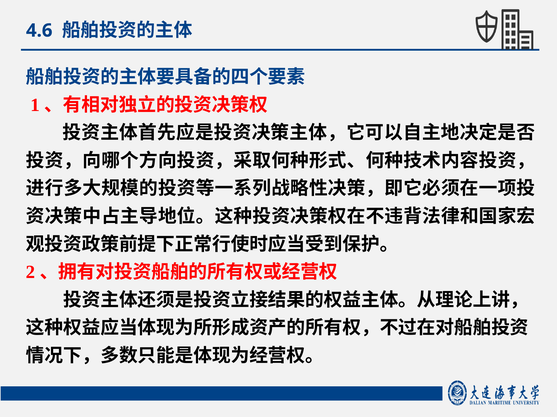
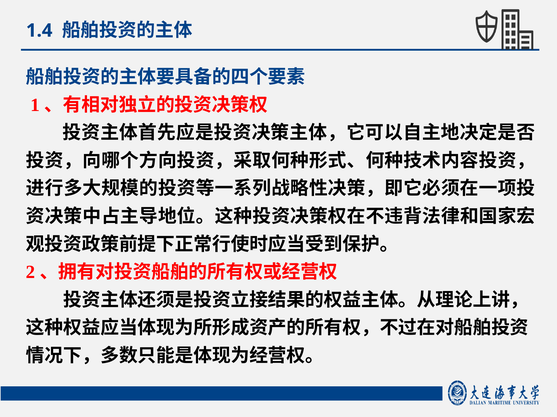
4.6: 4.6 -> 1.4 (39, 31)
